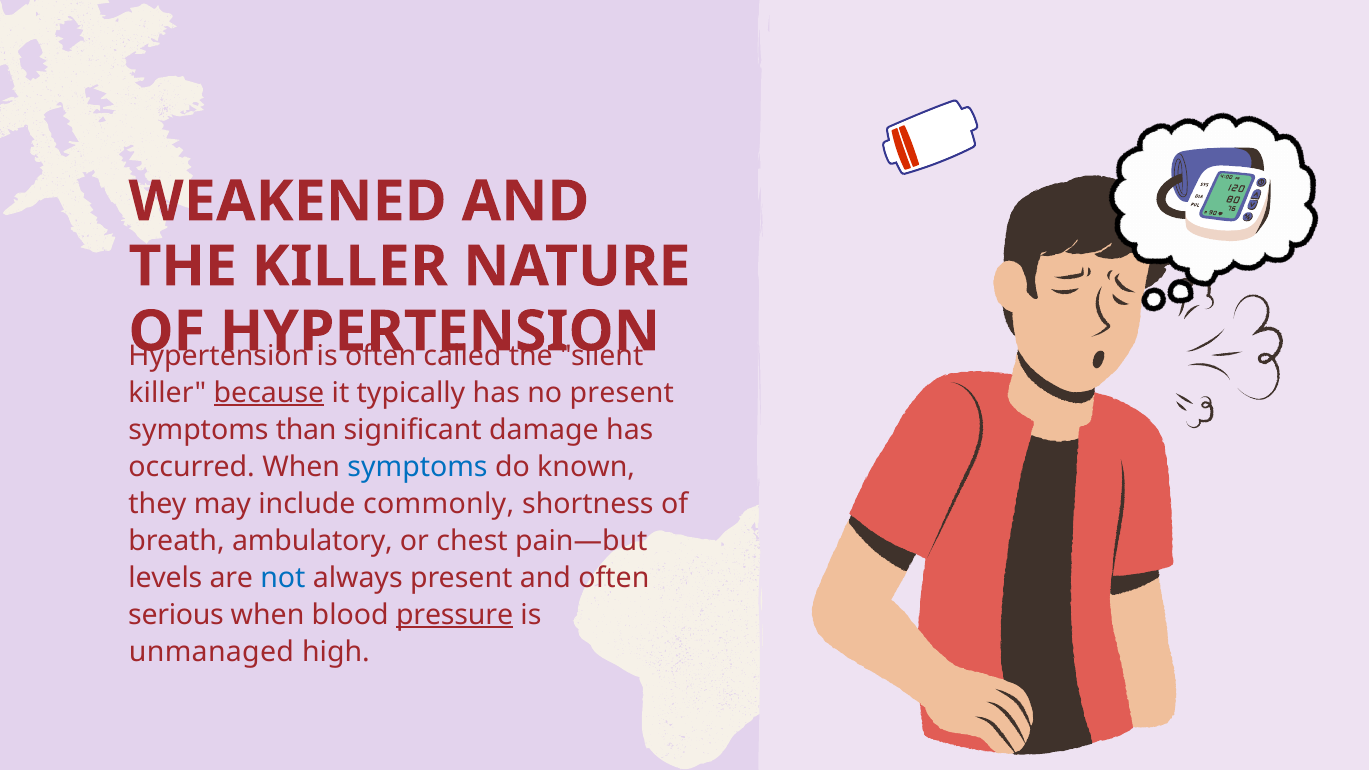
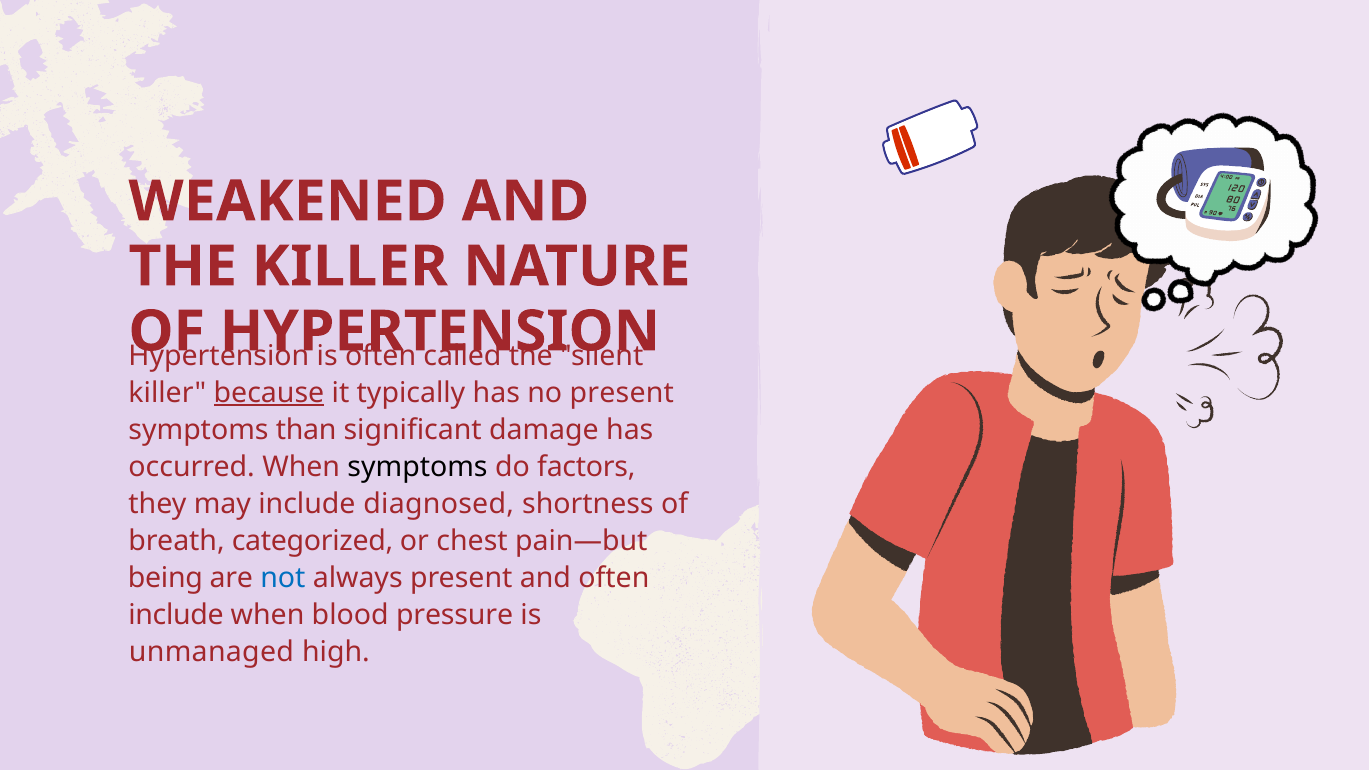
symptoms colour: blue -> black (418, 467)
known: known -> factors (586, 467)
commonly: commonly -> diagnosed (439, 504)
ambulatory: ambulatory -> categorized (313, 541)
levels: levels -> being (165, 578)
serious: serious -> include (176, 615)
pressure underline: present -> none (455, 615)
